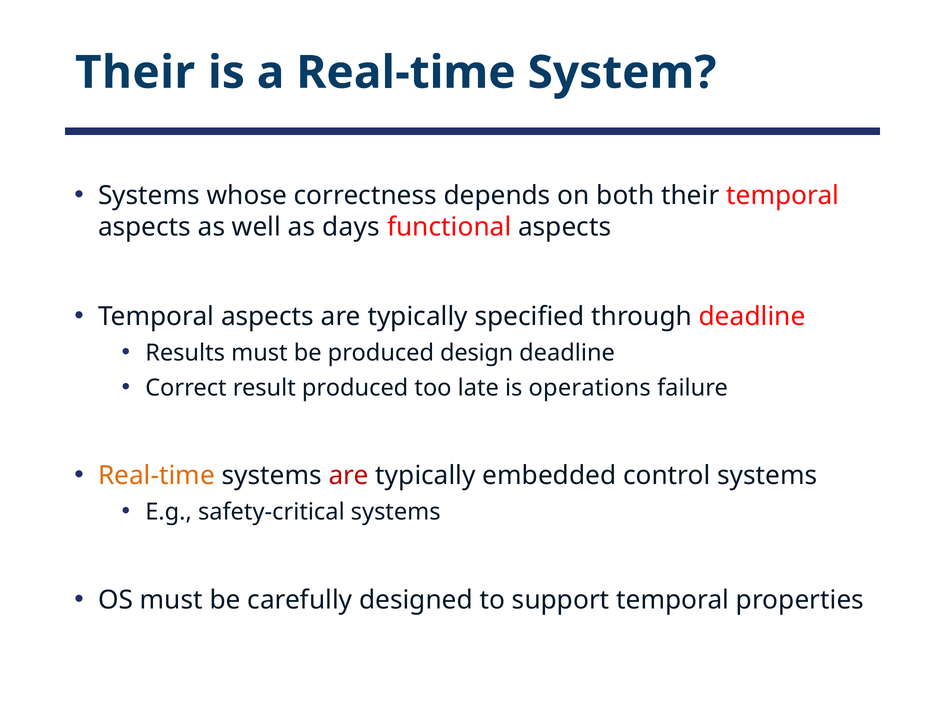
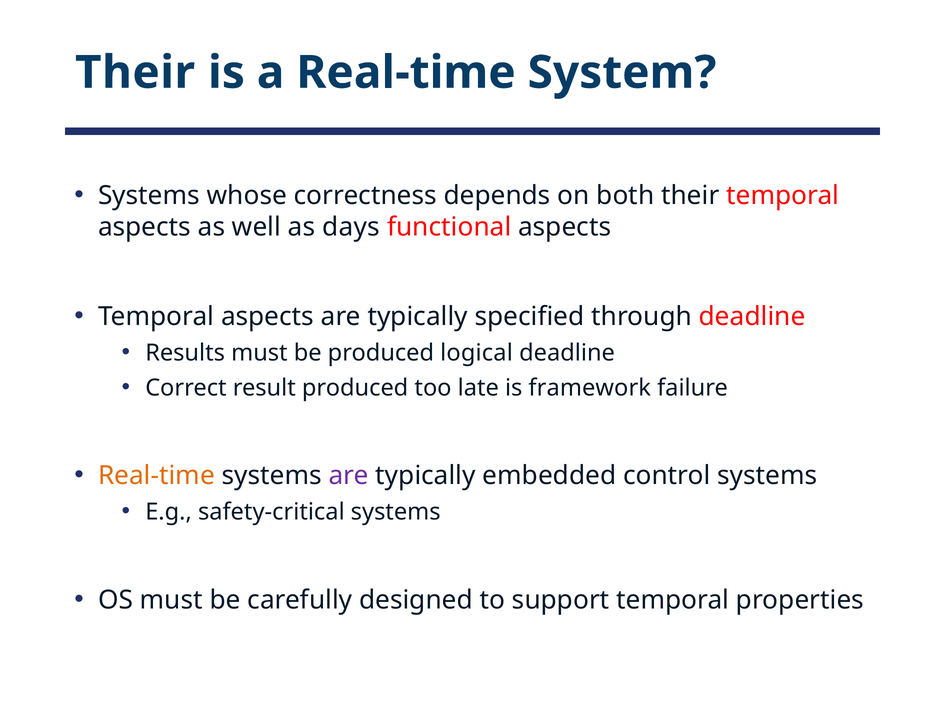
design: design -> logical (477, 353)
operations: operations -> framework (590, 388)
are colour: red -> purple (349, 475)
